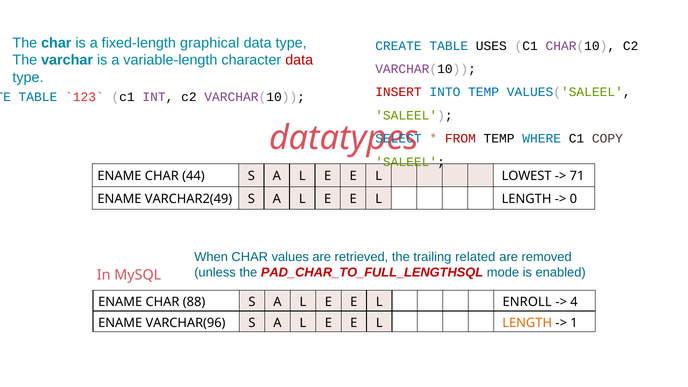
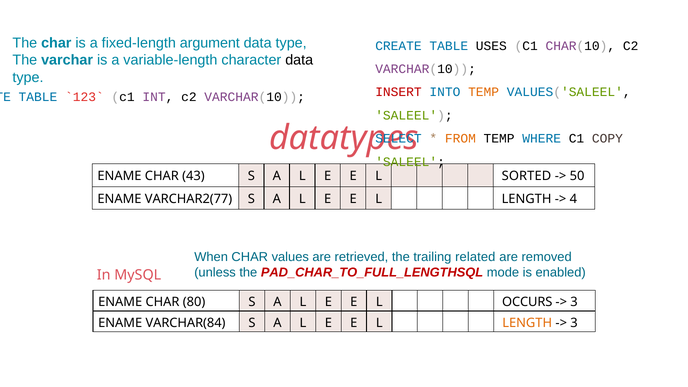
graphical: graphical -> argument (210, 43)
data colour: red -> black (299, 60)
TEMP colour: blue -> orange (484, 92)
FROM colour: red -> orange (460, 139)
44: 44 -> 43 (193, 176)
LOWEST: LOWEST -> SORTED (526, 176)
71: 71 -> 50 (577, 176)
VARCHAR2(49: VARCHAR2(49 -> VARCHAR2(77 (189, 199)
0: 0 -> 4 (573, 199)
88: 88 -> 80 (194, 302)
ENROLL: ENROLL -> OCCURS (527, 302)
4: 4 -> 3 (574, 302)
VARCHAR(96: VARCHAR(96 -> VARCHAR(84 (185, 323)
1: 1 -> 3 (574, 323)
